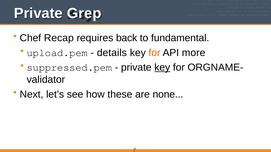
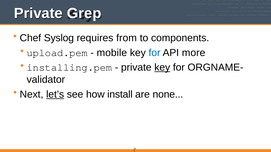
Recap: Recap -> Syslog (59, 38)
back: back -> from (127, 38)
fundamental: fundamental -> components (180, 38)
details: details -> mobile (112, 53)
for colour: orange -> blue (154, 53)
suppressed.pem: suppressed.pem -> installing.pem (69, 68)
let’s underline: none -> present (55, 95)
these: these -> install (120, 95)
